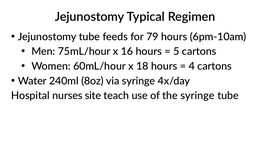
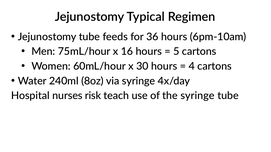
79: 79 -> 36 (152, 37)
18: 18 -> 30 (142, 66)
site: site -> risk (93, 96)
